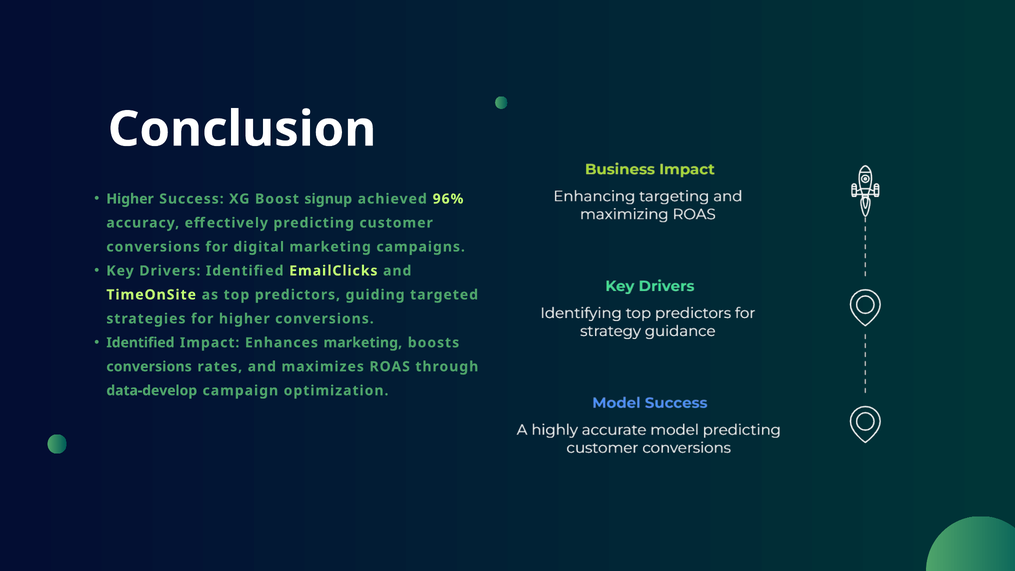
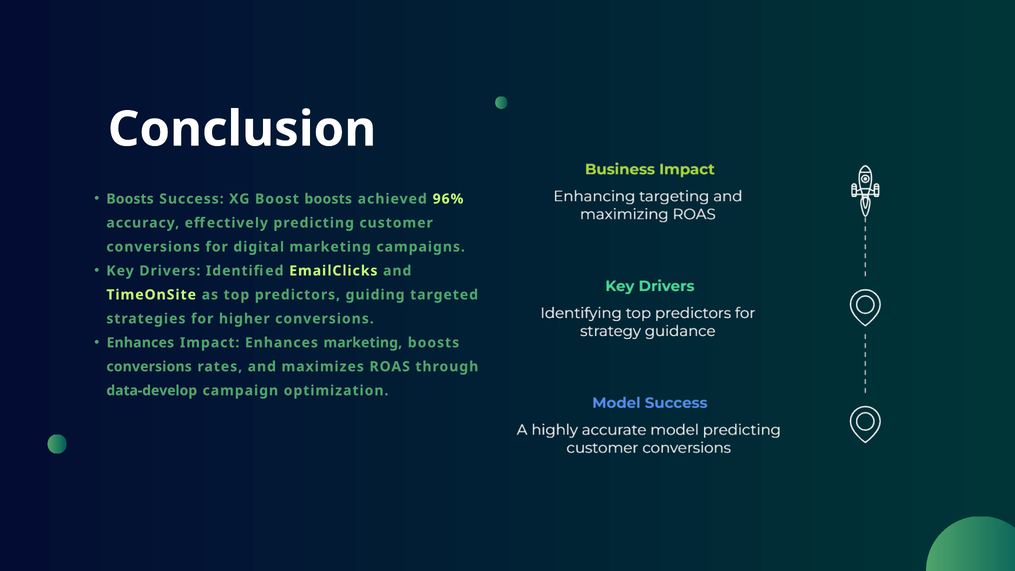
Higher: Higher -> Boosts (130, 199)
Boost signup: signup -> boosts (328, 199)
Identified: Identified -> Enhances (140, 343)
